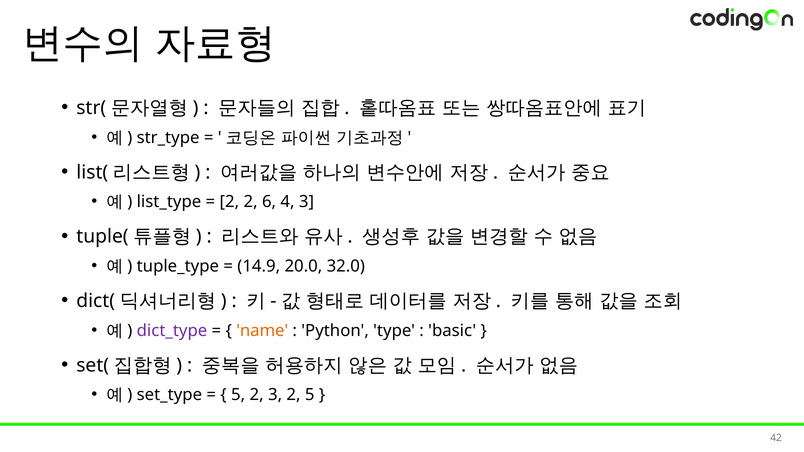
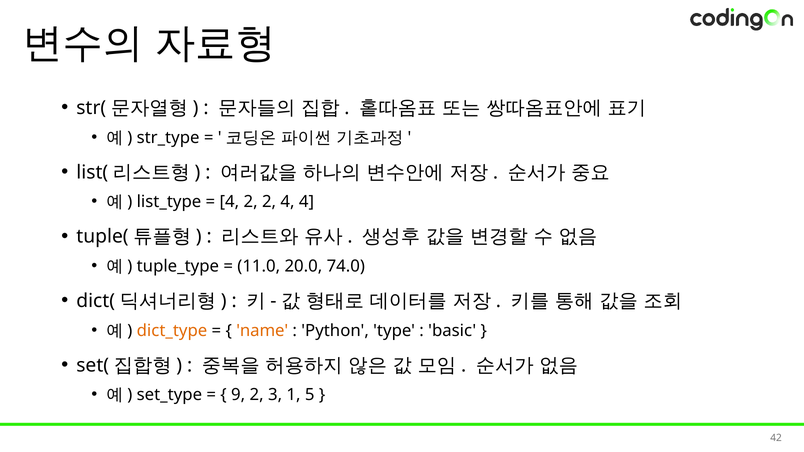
2: 2 -> 4 (229, 202)
2 6: 6 -> 2 (269, 202)
4 3: 3 -> 4 (306, 202)
14.9: 14.9 -> 11.0 (259, 266)
32.0: 32.0 -> 74.0 (346, 266)
dict_type colour: purple -> orange (172, 331)
5: 5 -> 9 (238, 395)
3 2: 2 -> 1 (294, 395)
